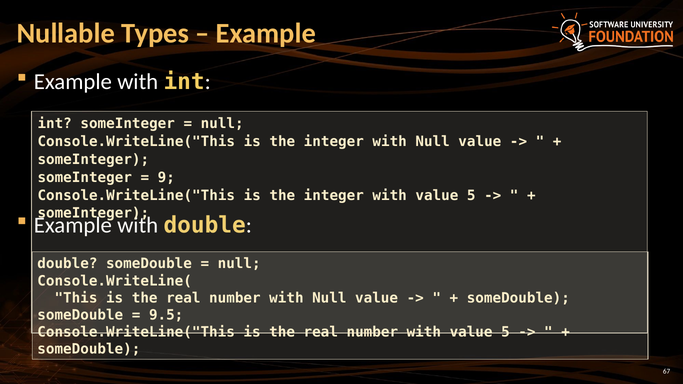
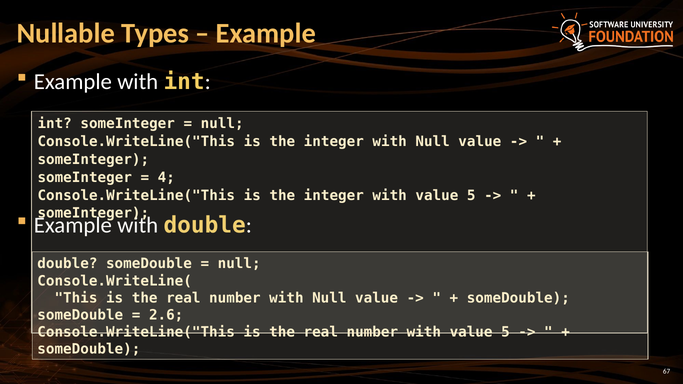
9: 9 -> 4 (166, 178)
9.5: 9.5 -> 2.6 (166, 315)
